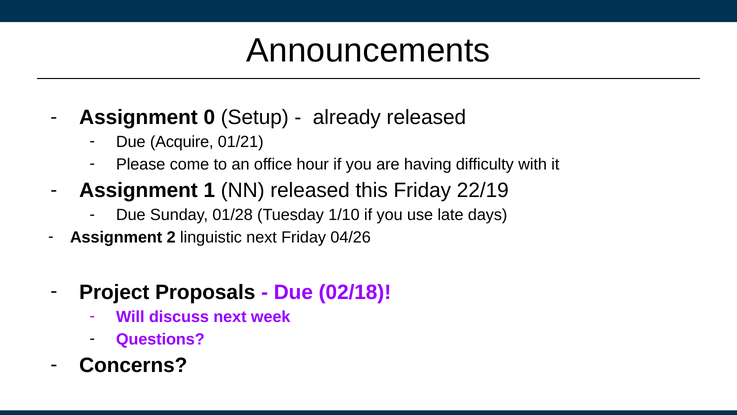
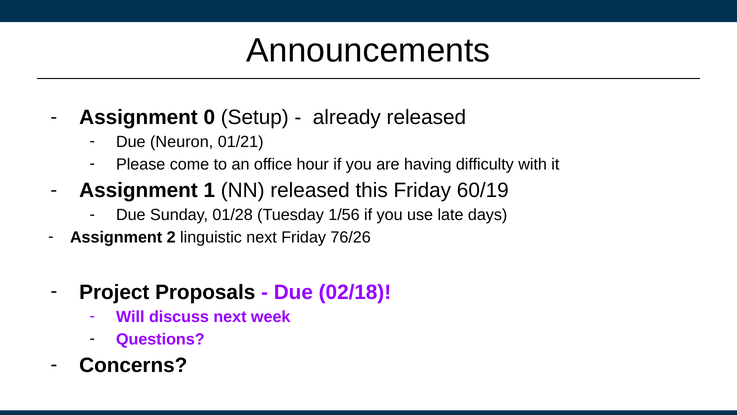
Acquire: Acquire -> Neuron (182, 142)
22/19: 22/19 -> 60/19 (483, 190)
1/10: 1/10 -> 1/56 (344, 215)
04/26: 04/26 -> 76/26 (351, 237)
